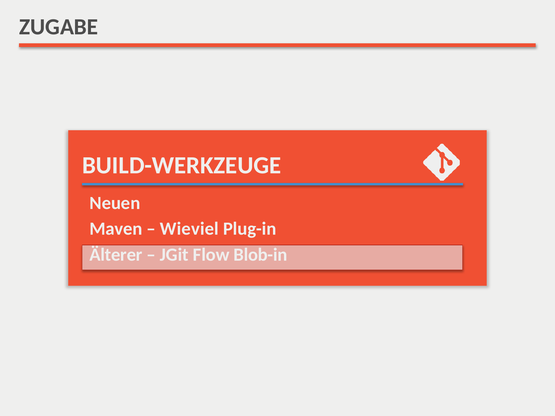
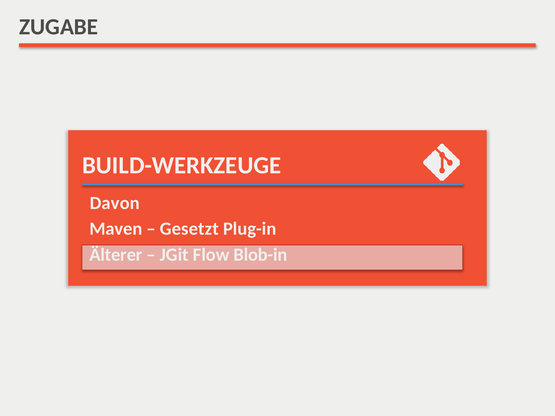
Neuen: Neuen -> Davon (115, 203)
Wieviel: Wieviel -> Gesetzt (189, 229)
